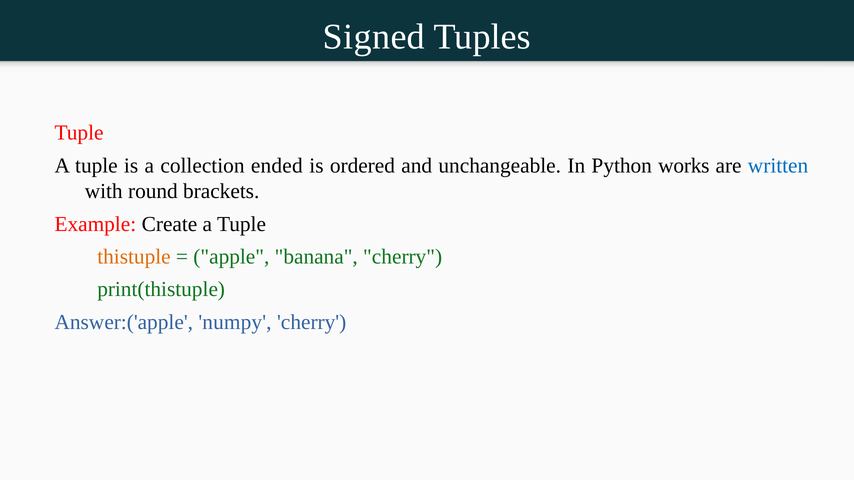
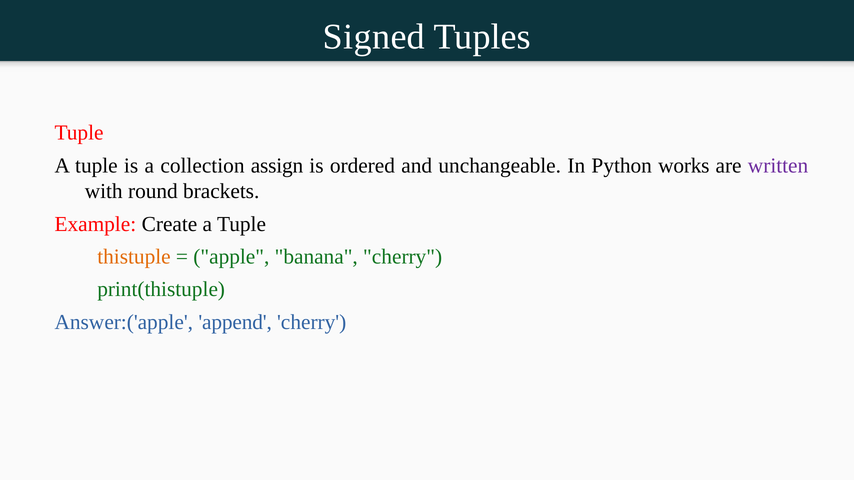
ended: ended -> assign (277, 166)
written colour: blue -> purple (778, 166)
numpy: numpy -> append (235, 322)
